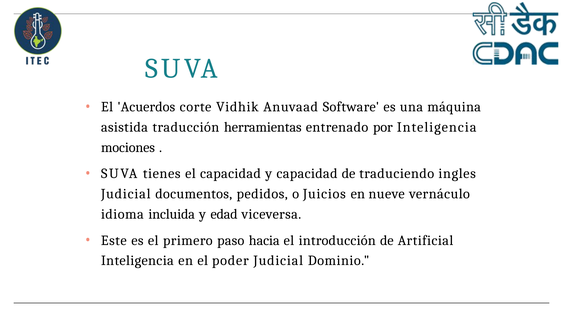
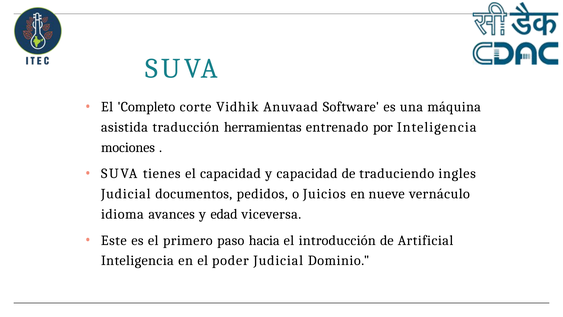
Acuerdos: Acuerdos -> Completo (146, 107)
incluida: incluida -> avances (172, 214)
